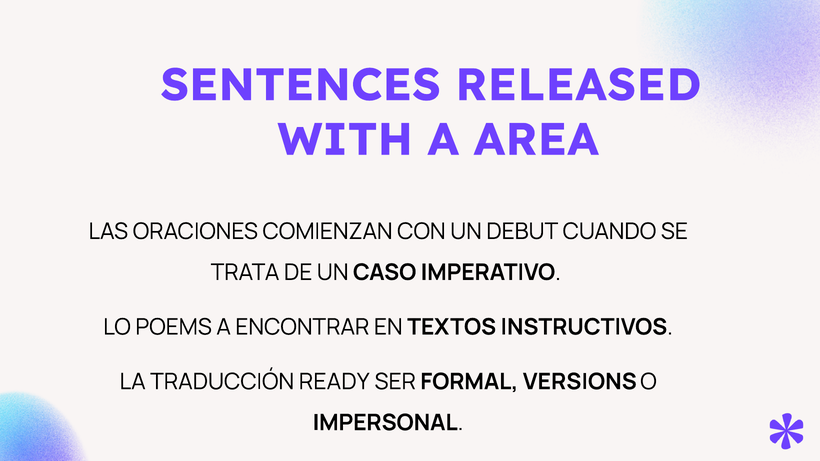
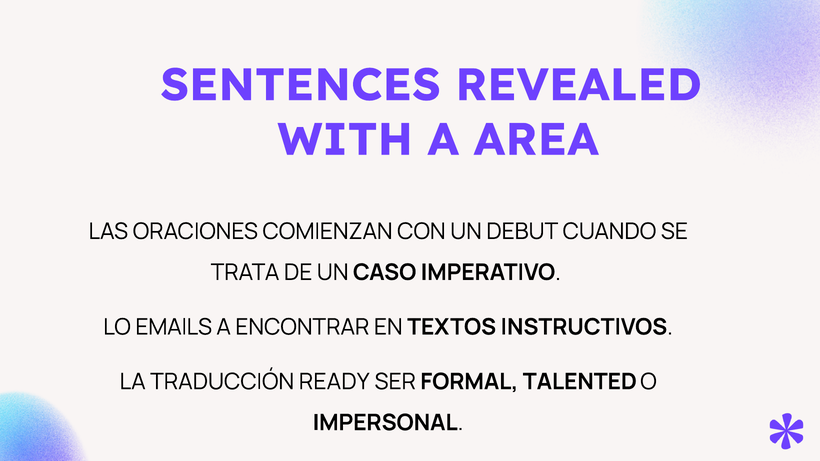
RELEASED: RELEASED -> REVEALED (579, 85)
POEMS: POEMS -> EMAILS (174, 327)
VERSIONS: VERSIONS -> TALENTED (580, 382)
